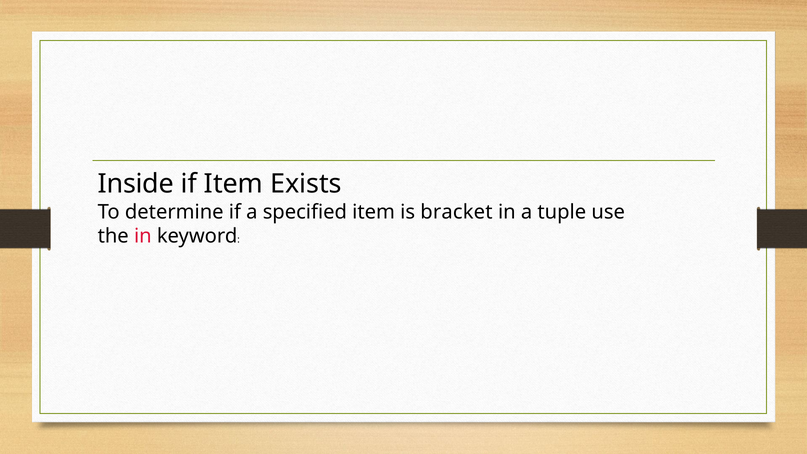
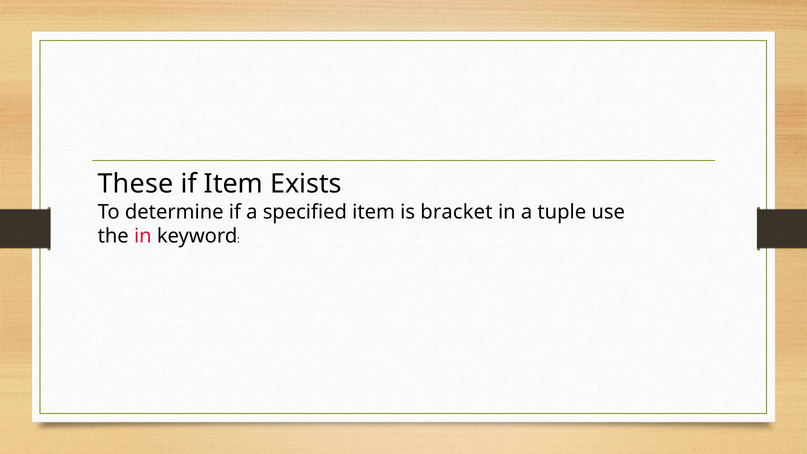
Inside: Inside -> These (136, 184)
